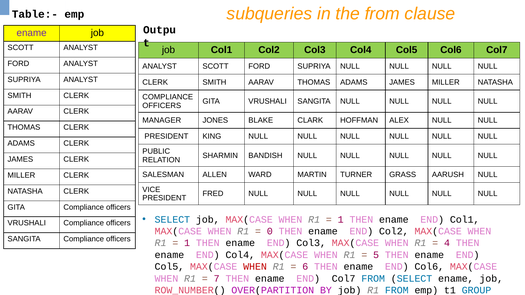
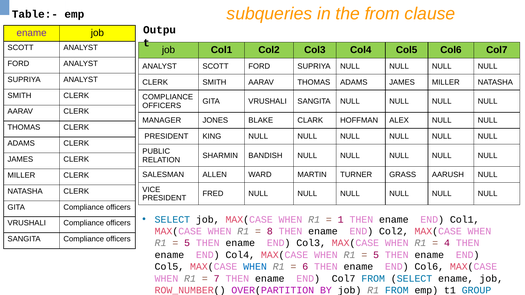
0: 0 -> 8 (270, 231)
1: 1 -> 5 (187, 243)
WHEN colour: red -> blue (255, 267)
